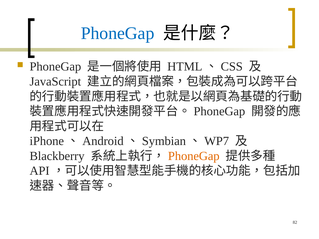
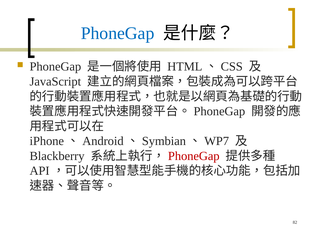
PhoneGap colour: orange -> red (194, 156)
